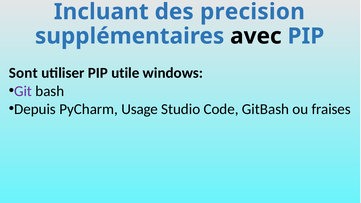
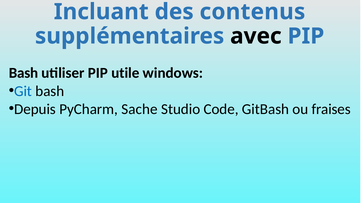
precision: precision -> contenus (252, 12)
Sont: Sont -> Bash (24, 73)
Git colour: purple -> blue (23, 91)
Usage: Usage -> Sache (139, 109)
